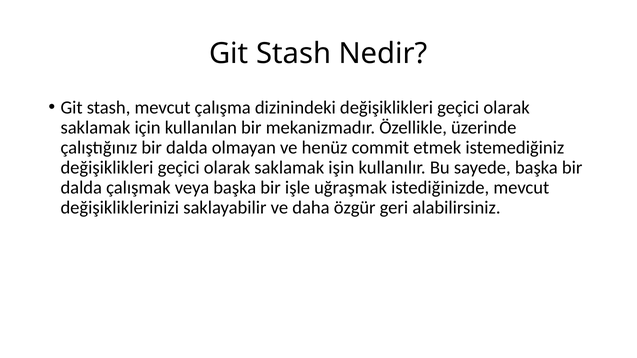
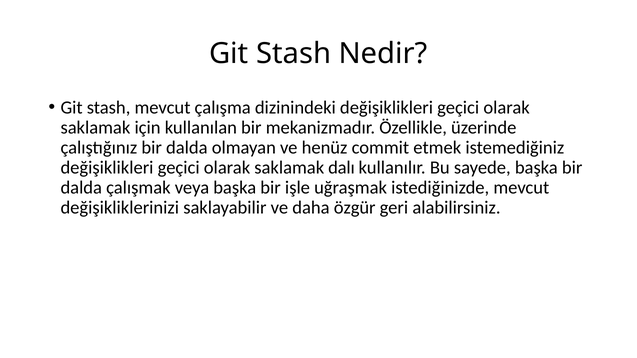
işin: işin -> dalı (341, 168)
